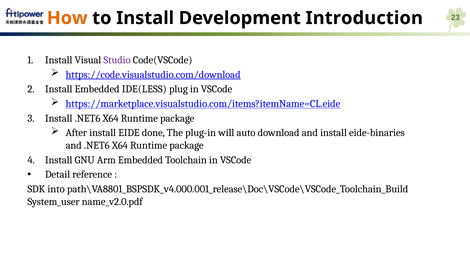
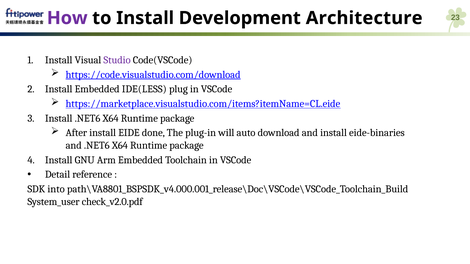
How colour: orange -> purple (67, 18)
Introduction: Introduction -> Architecture (364, 18)
name_v2.0.pdf: name_v2.0.pdf -> check_v2.0.pdf (112, 202)
